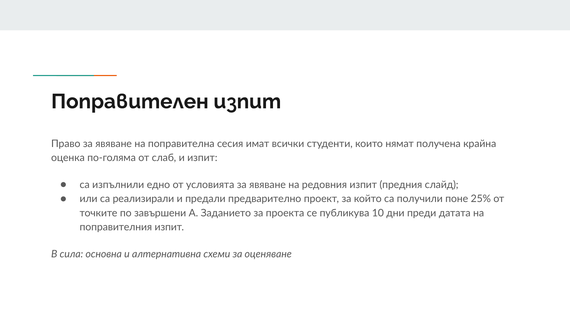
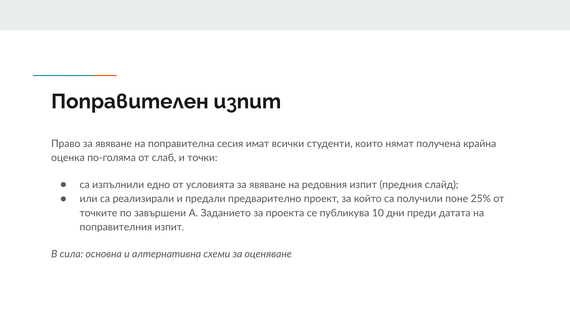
и изпит: изпит -> точки (202, 158)
